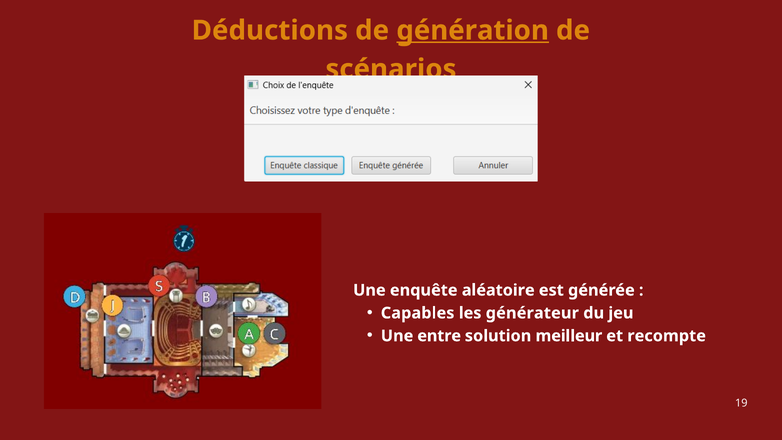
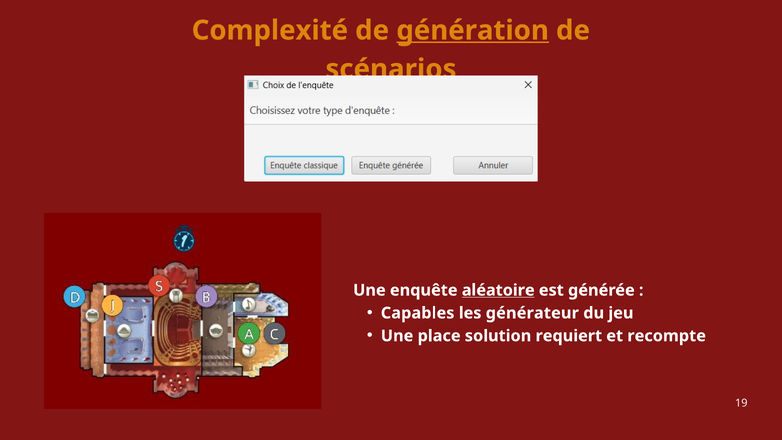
Déductions: Déductions -> Complexité (270, 30)
aléatoire underline: none -> present (498, 290)
entre: entre -> place (439, 336)
meilleur: meilleur -> requiert (569, 336)
